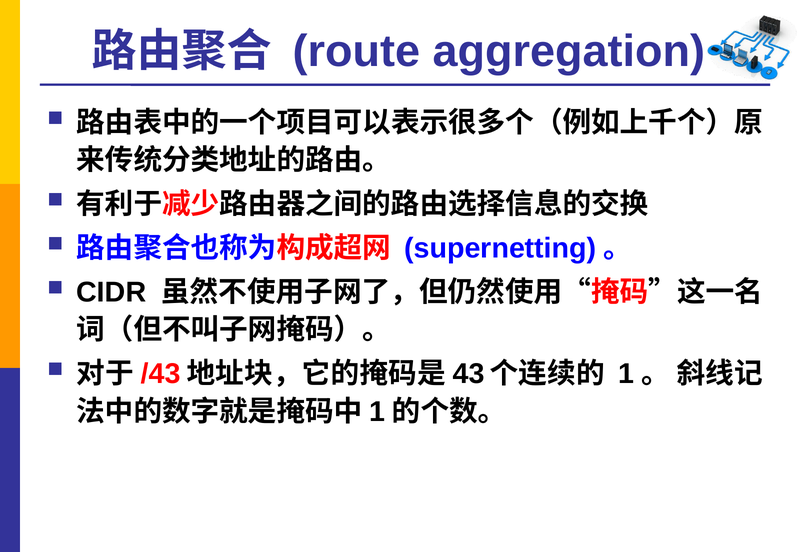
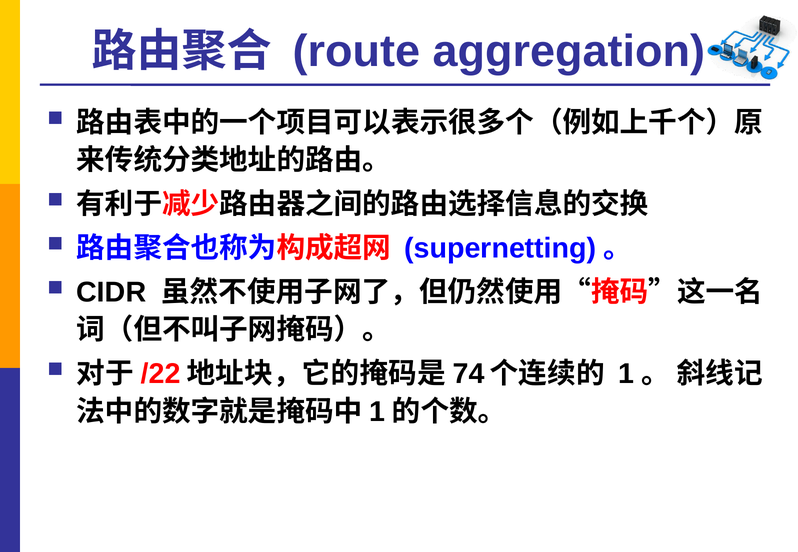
/43: /43 -> /22 (161, 374)
43: 43 -> 74 (469, 374)
